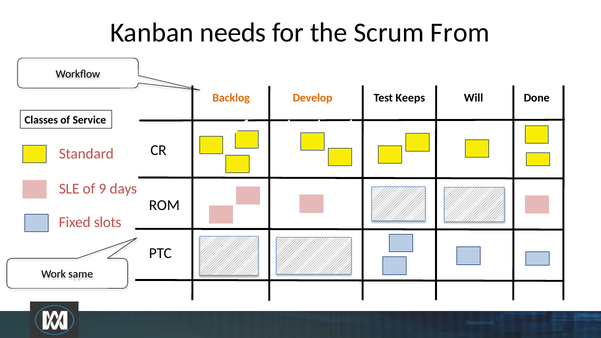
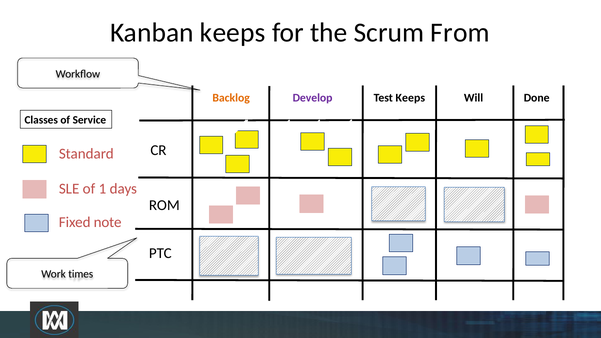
Kanban needs: needs -> keeps (233, 33)
Develop colour: orange -> purple (313, 98)
9: 9 -> 1 (102, 189)
slots: slots -> note (108, 223)
same: same -> times (81, 274)
